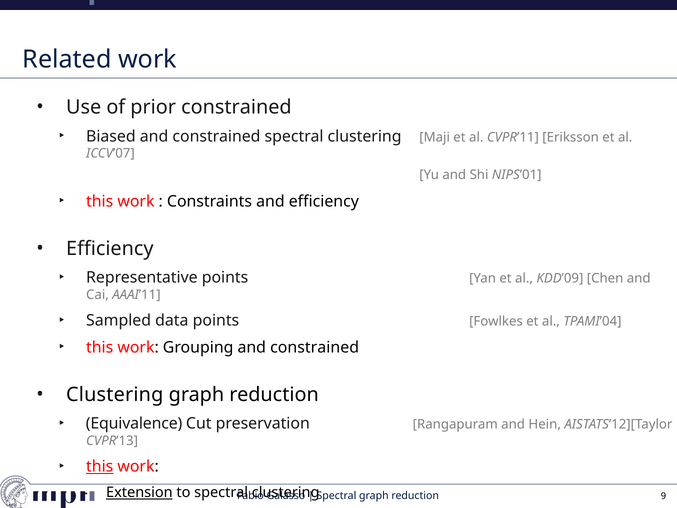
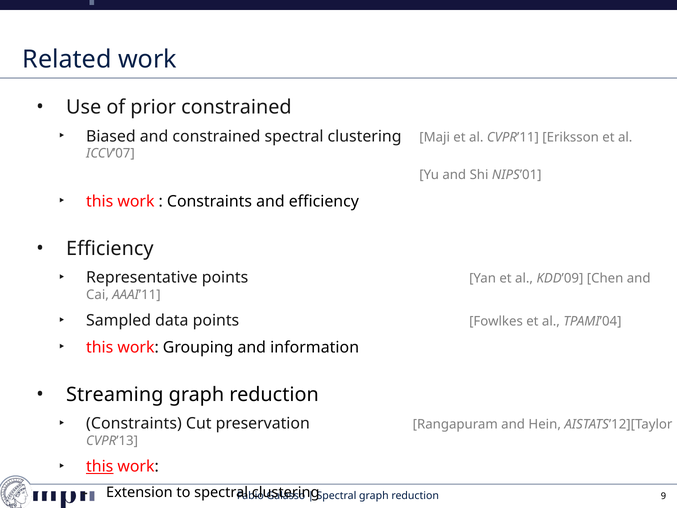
Grouping and constrained: constrained -> information (315, 347)
Clustering: Clustering -> Streaming (115, 394)
Equivalence: Equivalence -> Constraints (134, 423)
Extension underline: present -> none (139, 492)
